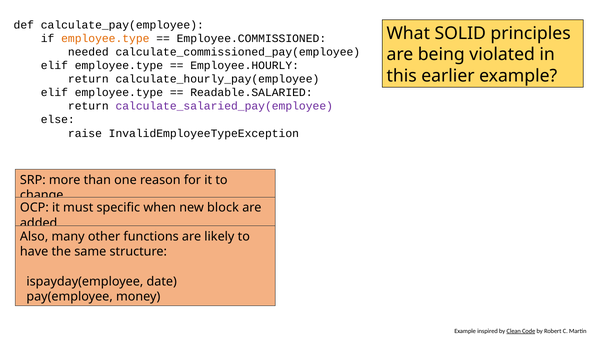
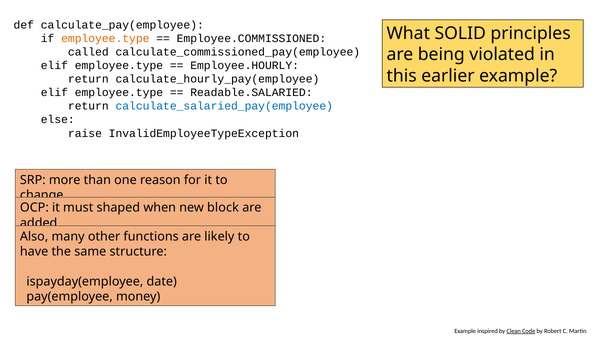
needed: needed -> called (88, 52)
calculate_salaried_pay(employee colour: purple -> blue (224, 106)
specific: specific -> shaped (118, 208)
